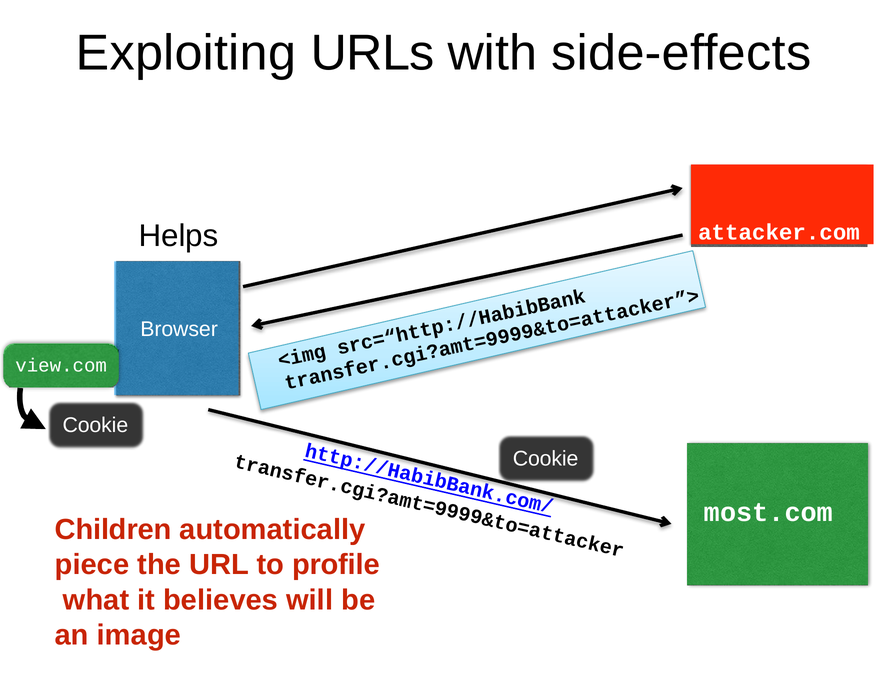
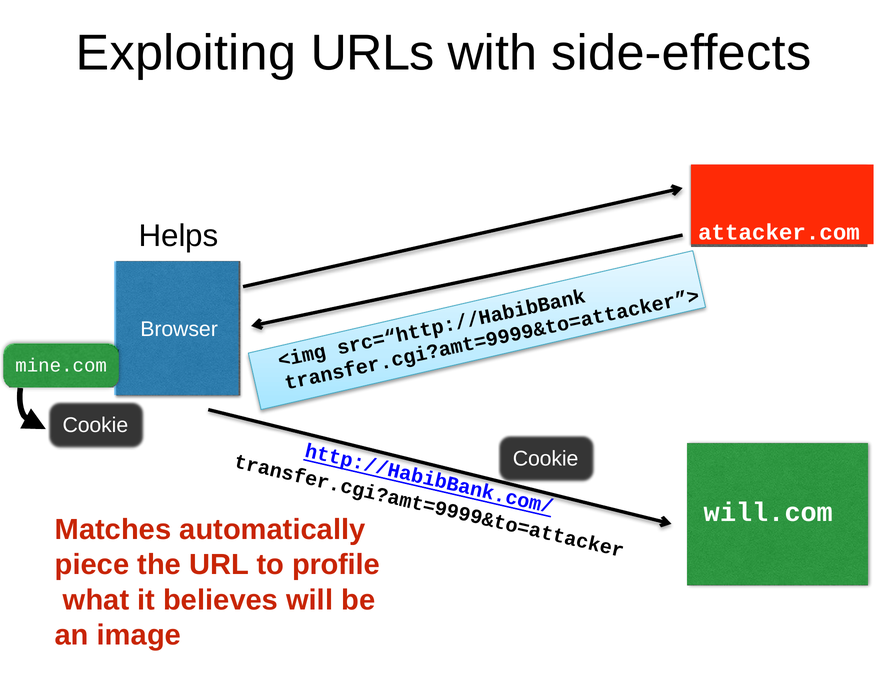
view.com: view.com -> mine.com (61, 366)
most.com: most.com -> will.com (768, 513)
Children: Children -> Matches (113, 530)
